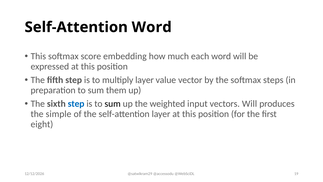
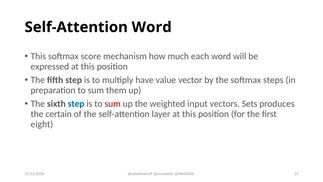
embedding: embedding -> mechanism (125, 56)
multiply layer: layer -> have (145, 80)
sum colour: black -> red (113, 104)
vectors Will: Will -> Sets (250, 104)
simple: simple -> certain (59, 114)
